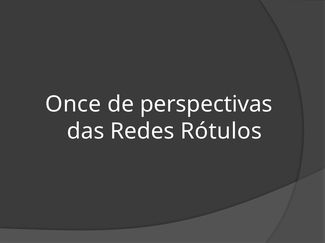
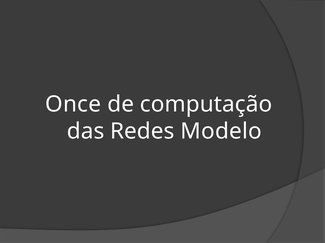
perspectivas: perspectivas -> computação (206, 105)
Rótulos: Rótulos -> Modelo (221, 132)
